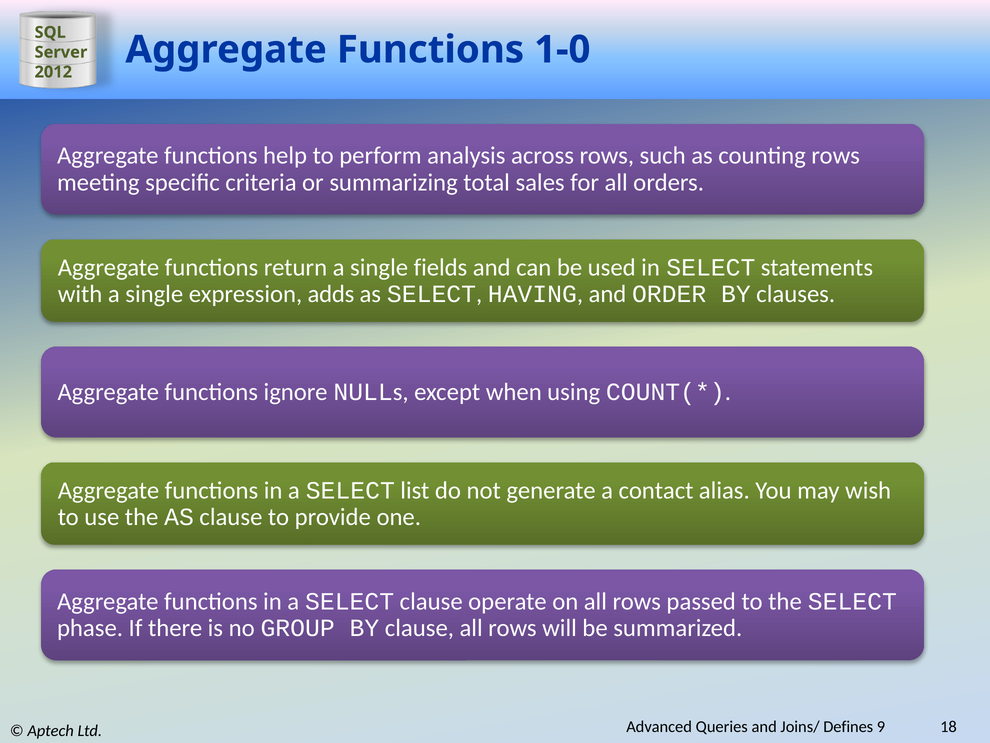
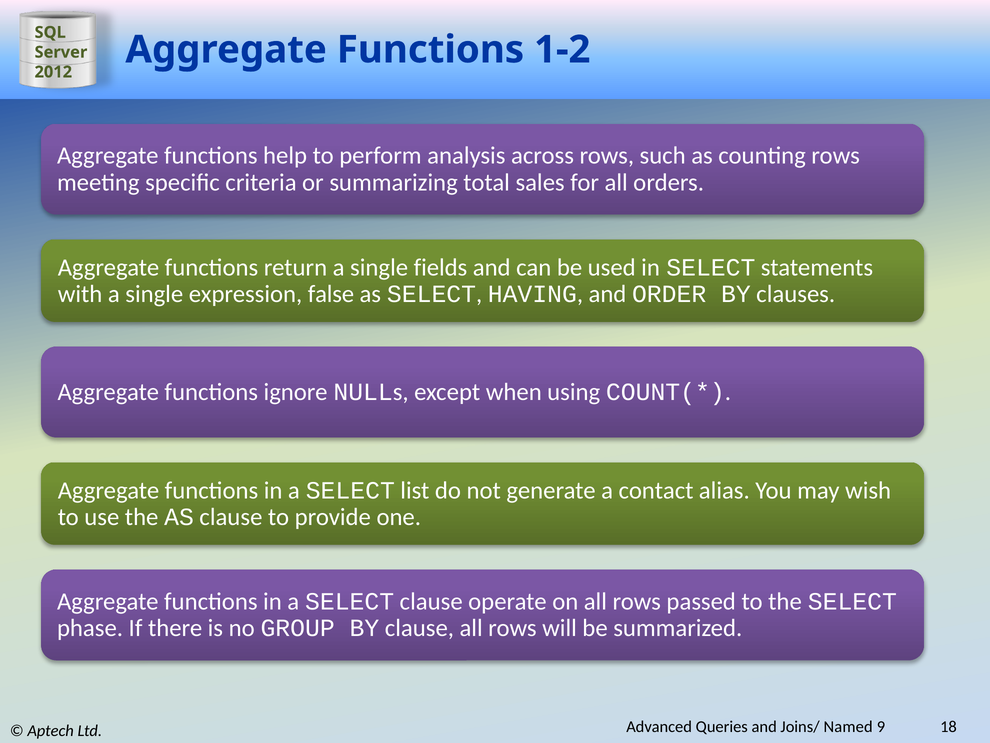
1-0: 1-0 -> 1-2 (562, 50)
adds: adds -> false (331, 294)
Defines: Defines -> Named (848, 726)
